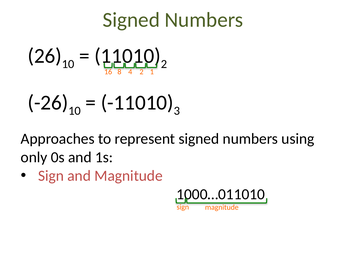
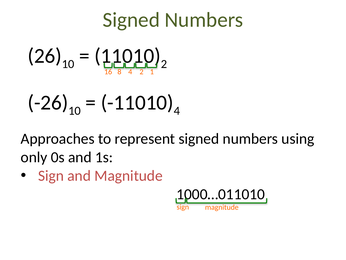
3: 3 -> 4 (177, 111)
